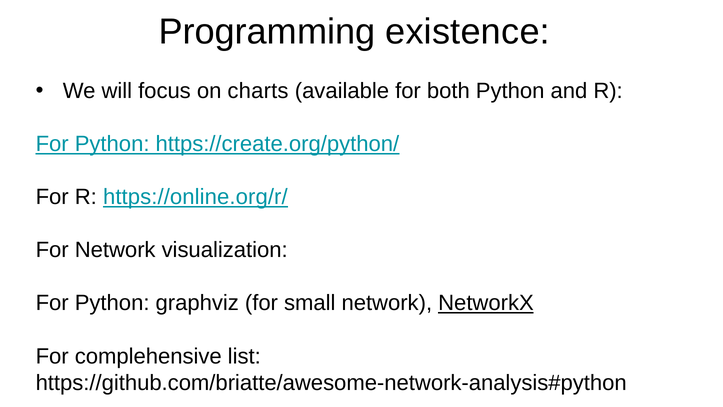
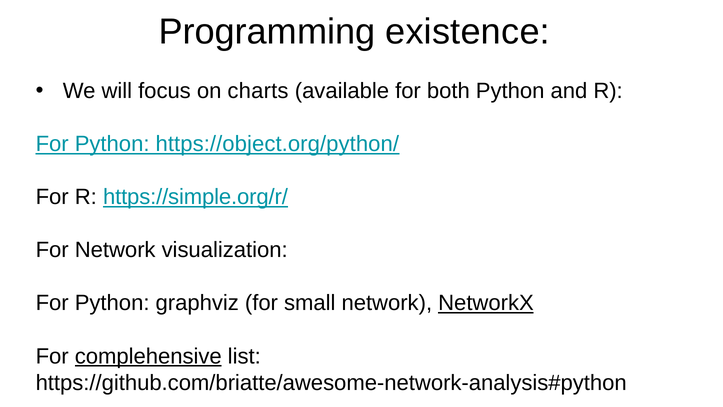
https://create.org/python/: https://create.org/python/ -> https://object.org/python/ (277, 144)
https://online.org/r/: https://online.org/r/ -> https://simple.org/r/ (195, 197)
complehensive underline: none -> present (148, 356)
